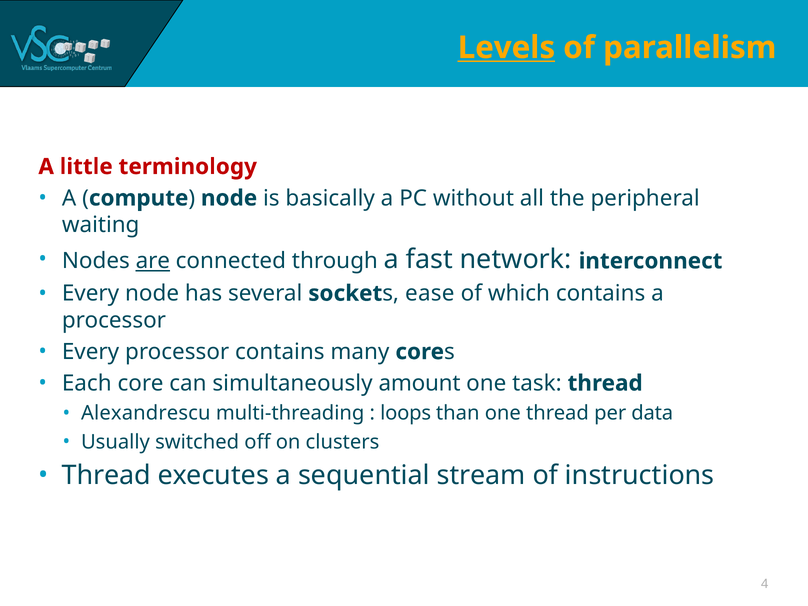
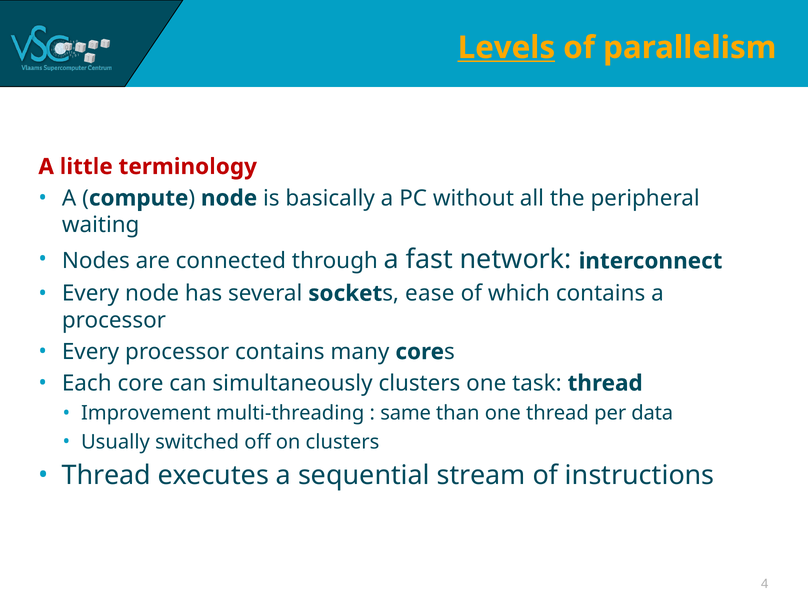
are underline: present -> none (153, 261)
simultaneously amount: amount -> clusters (419, 383)
Alexandrescu: Alexandrescu -> Improvement (146, 413)
loops: loops -> same (406, 413)
